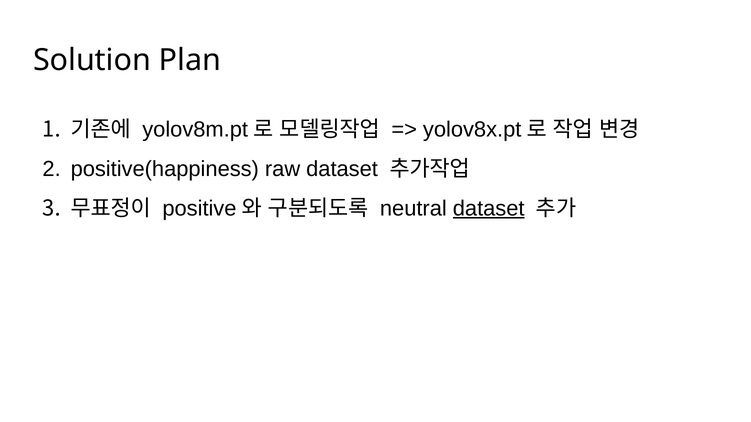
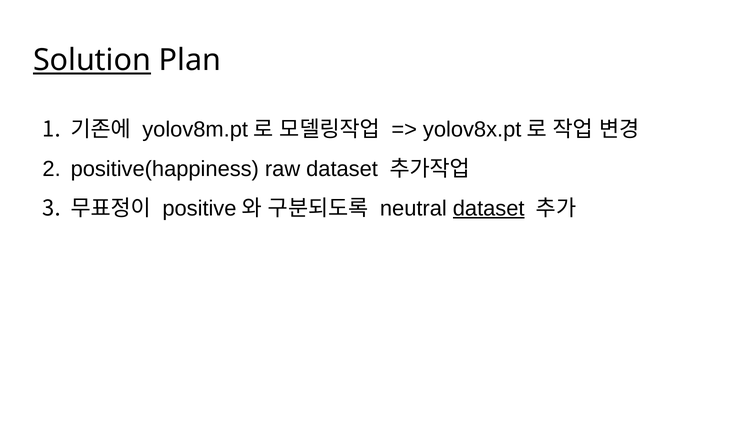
Solution underline: none -> present (92, 60)
